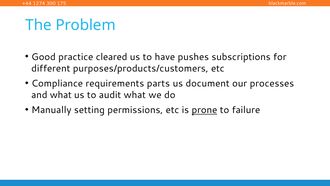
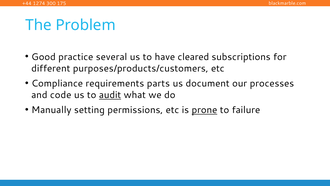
cleared: cleared -> several (112, 57)
pushes: pushes -> cleared (193, 57)
and what: what -> code (61, 95)
audit underline: none -> present (110, 95)
